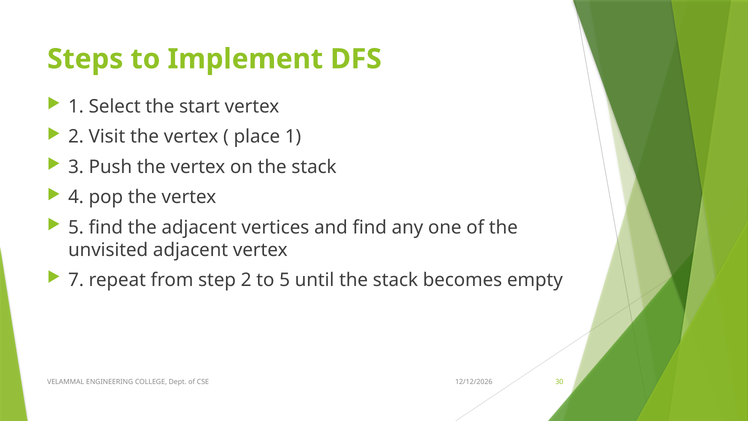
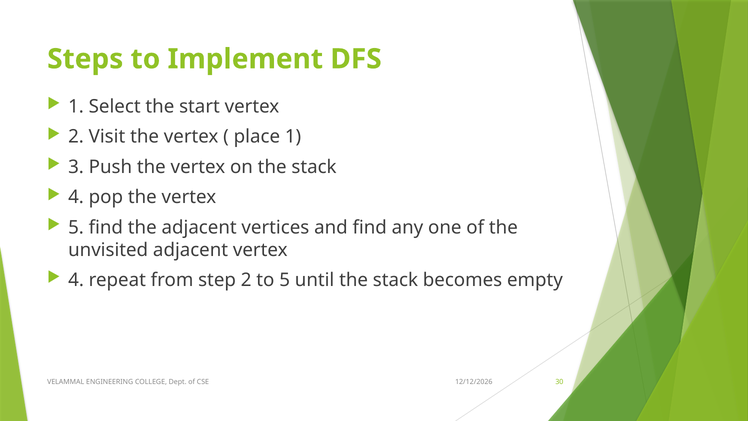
7: 7 -> 4 (76, 280)
